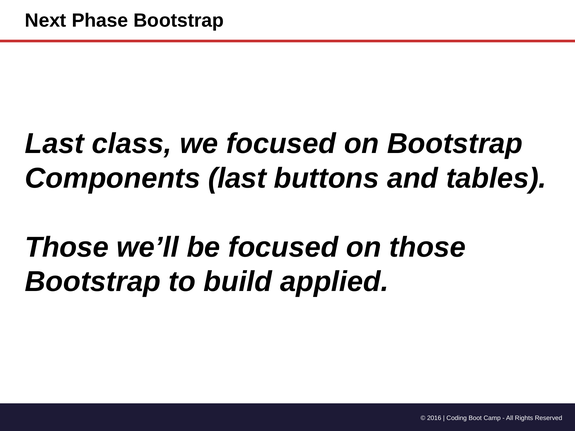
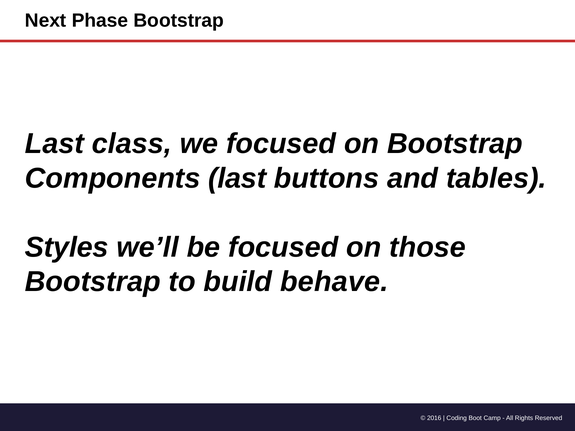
Those: Those -> Styles (67, 247)
applied: applied -> behave (334, 282)
